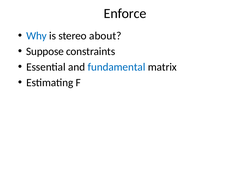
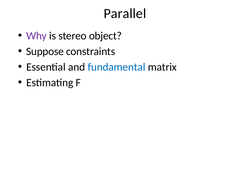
Enforce: Enforce -> Parallel (125, 13)
Why colour: blue -> purple (36, 36)
about: about -> object (105, 36)
